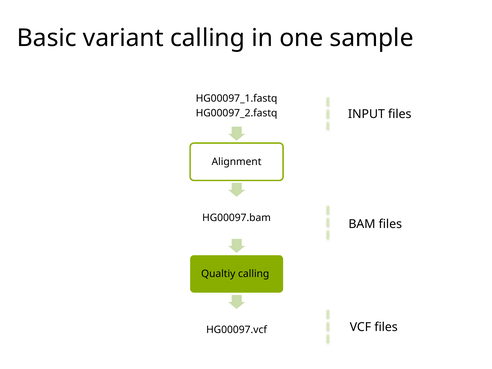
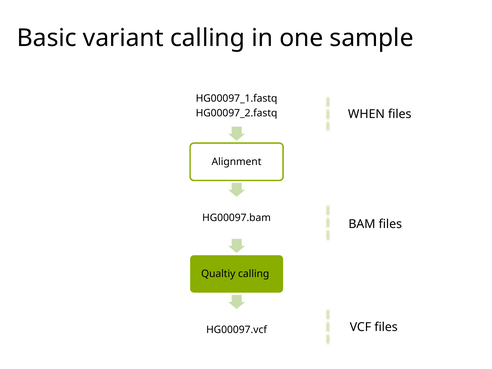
INPUT: INPUT -> WHEN (366, 114)
